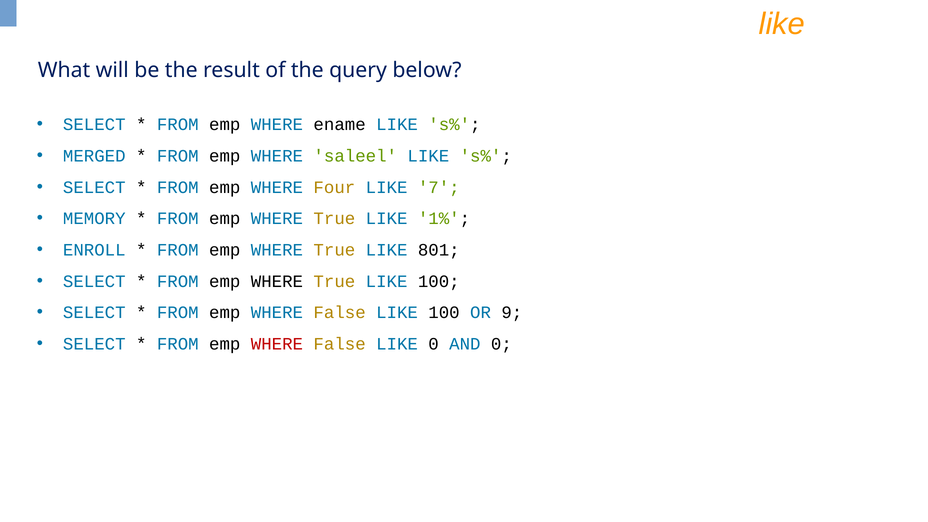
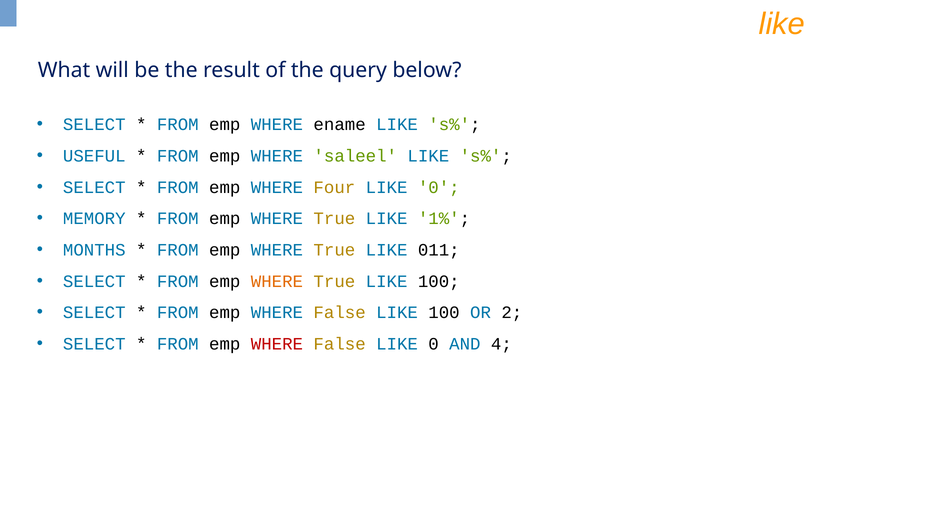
MERGED: MERGED -> USEFUL (94, 156)
7: 7 -> 0 (439, 187)
ENROLL: ENROLL -> MONTHS (94, 250)
801: 801 -> 011 (439, 250)
WHERE colour: black -> orange (277, 281)
9: 9 -> 2 (512, 313)
AND 0: 0 -> 4 (501, 344)
